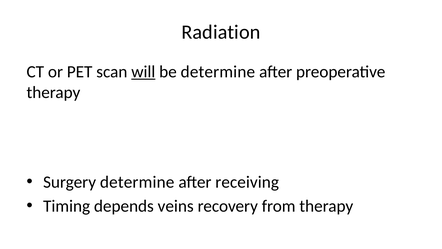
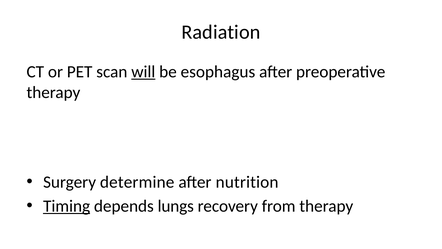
be determine: determine -> esophagus (218, 72)
receiving: receiving -> nutrition (247, 182)
Timing underline: none -> present (67, 206)
veins: veins -> lungs (176, 206)
